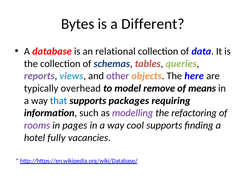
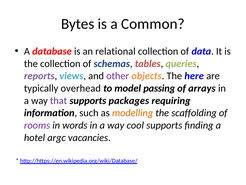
Different: Different -> Common (153, 24)
remove: remove -> passing (159, 88)
means: means -> arrays (202, 88)
that colour: blue -> purple (59, 100)
modelling colour: purple -> orange (133, 113)
refactoring: refactoring -> scaffolding (194, 113)
pages: pages -> words (75, 125)
fully: fully -> argc (57, 137)
